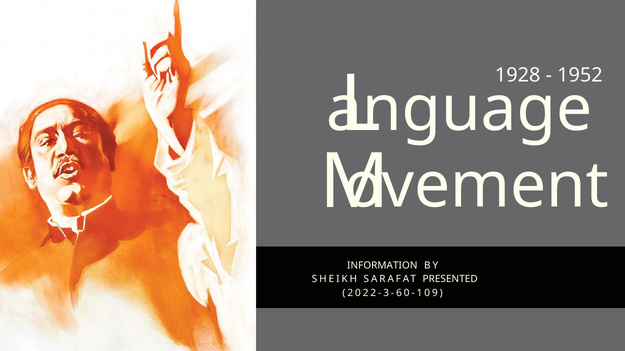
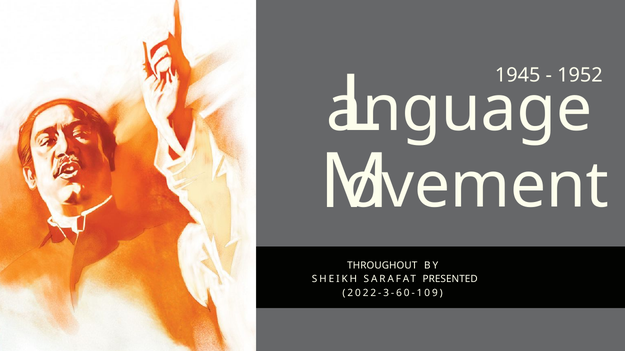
1928: 1928 -> 1945 (518, 75)
INFORMATION: INFORMATION -> THROUGHOUT (382, 266)
